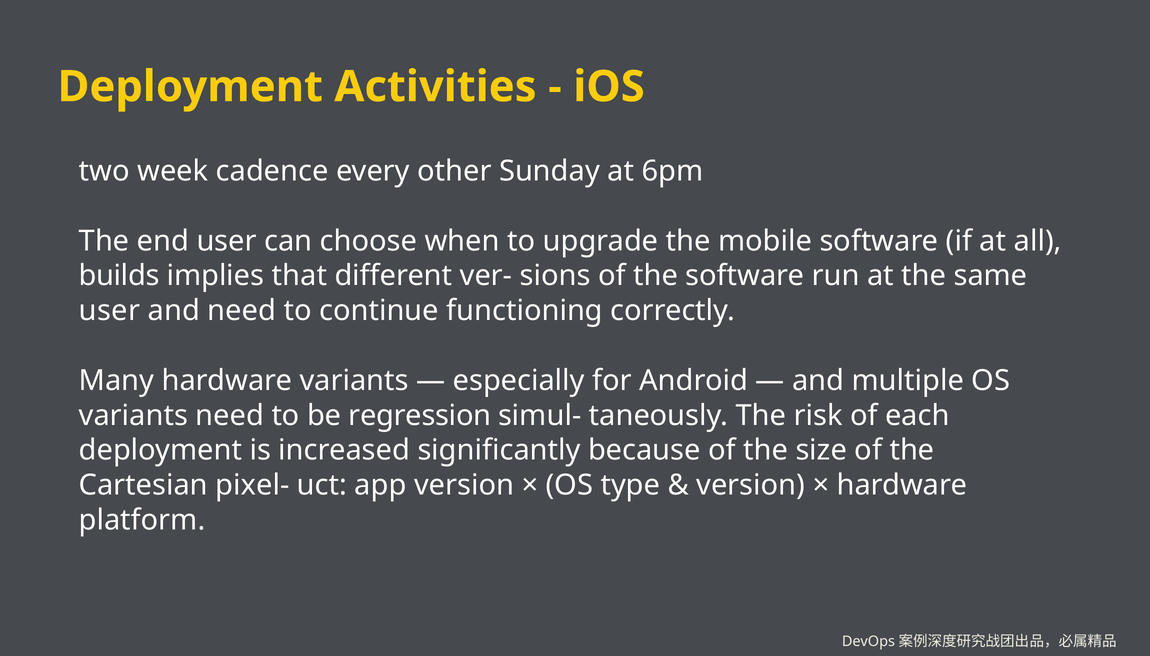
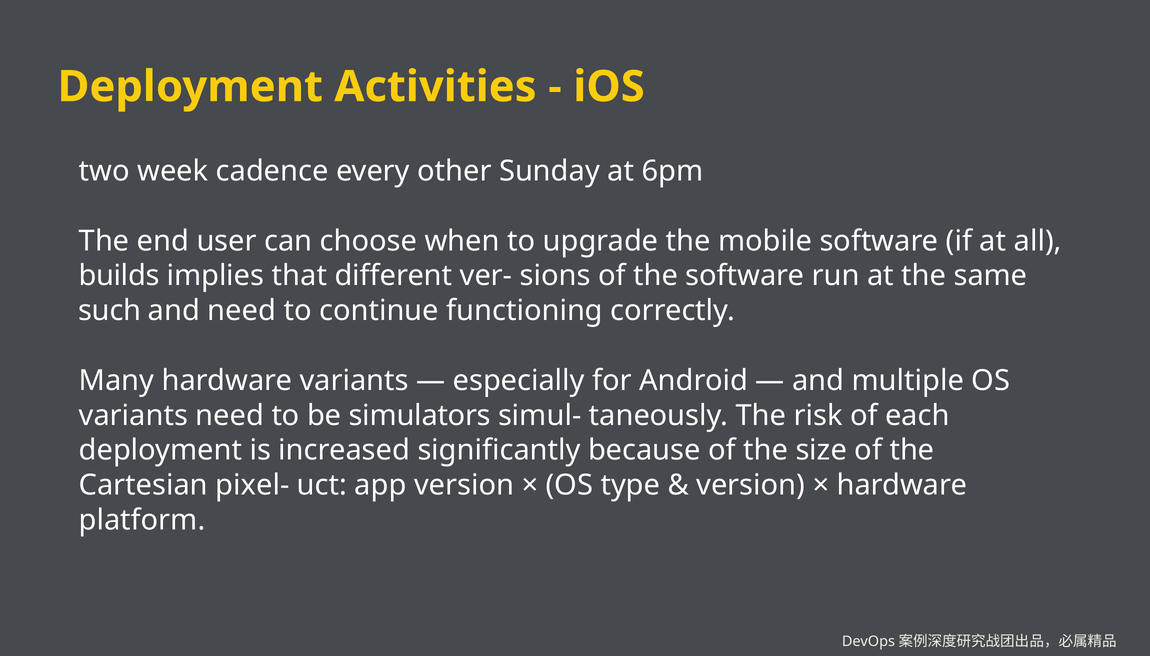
user: user -> such (110, 311)
regression: regression -> simulators (420, 415)
